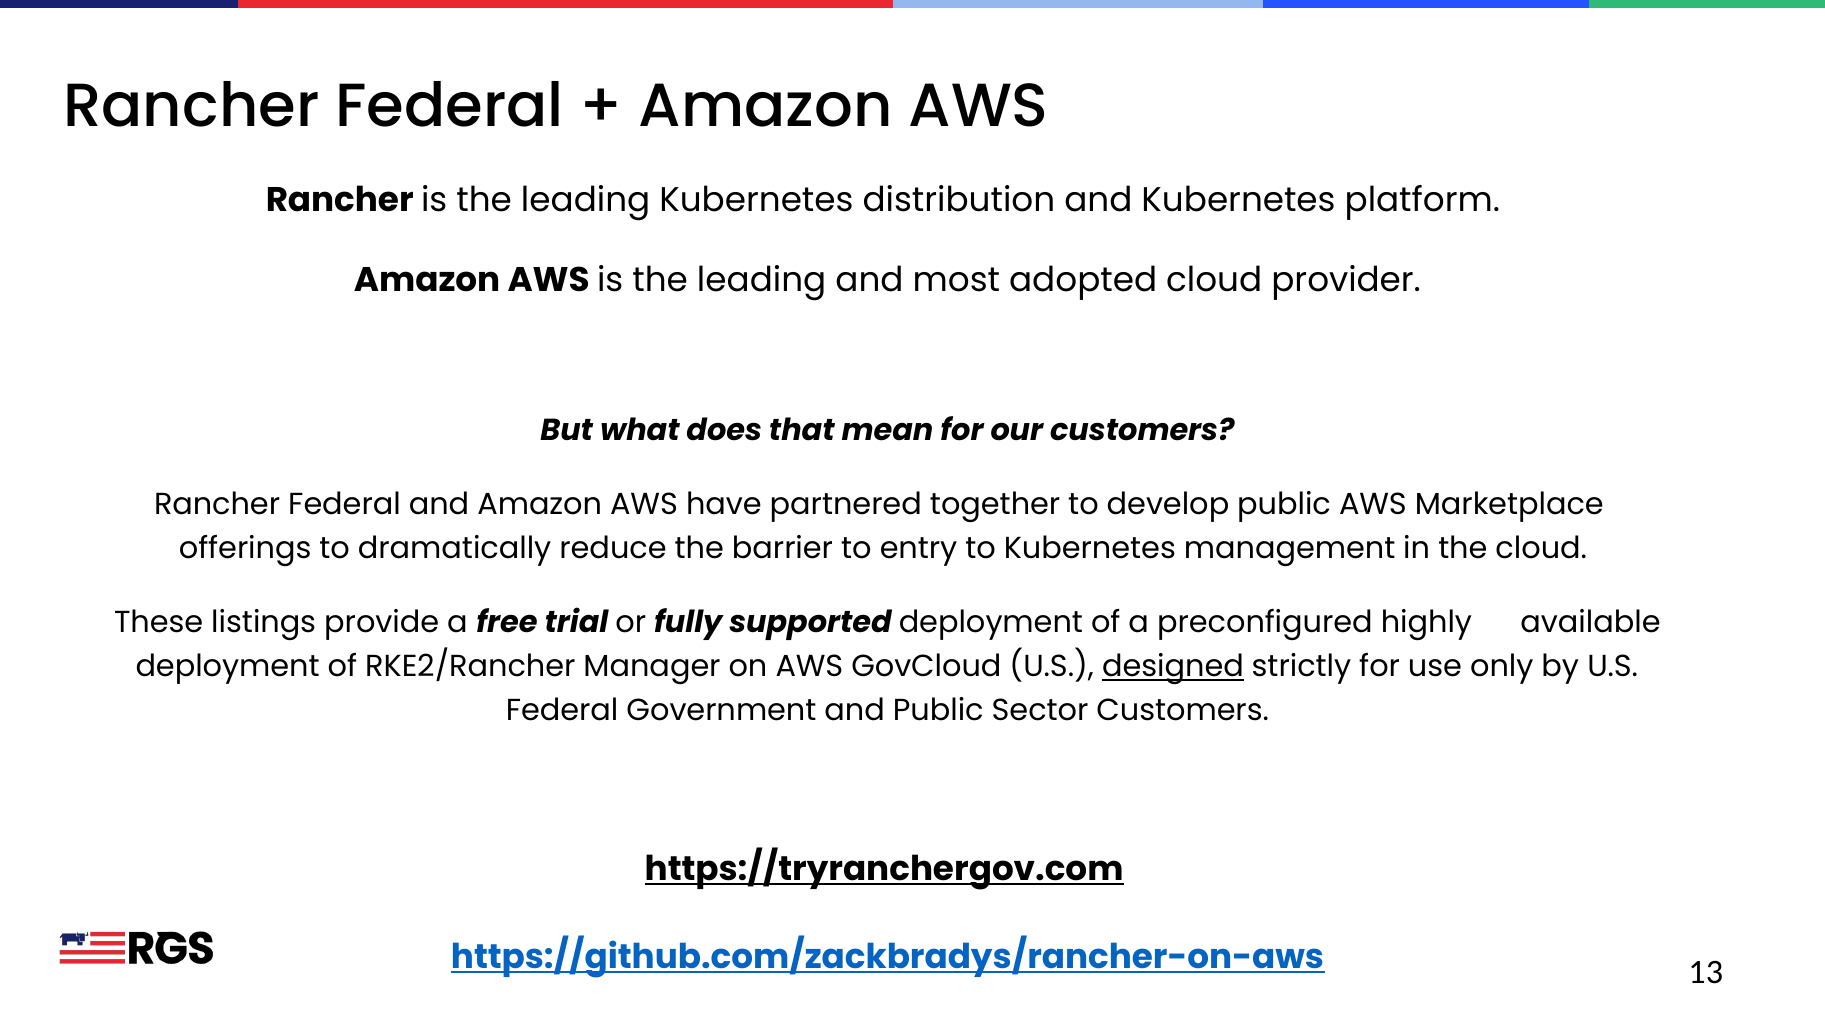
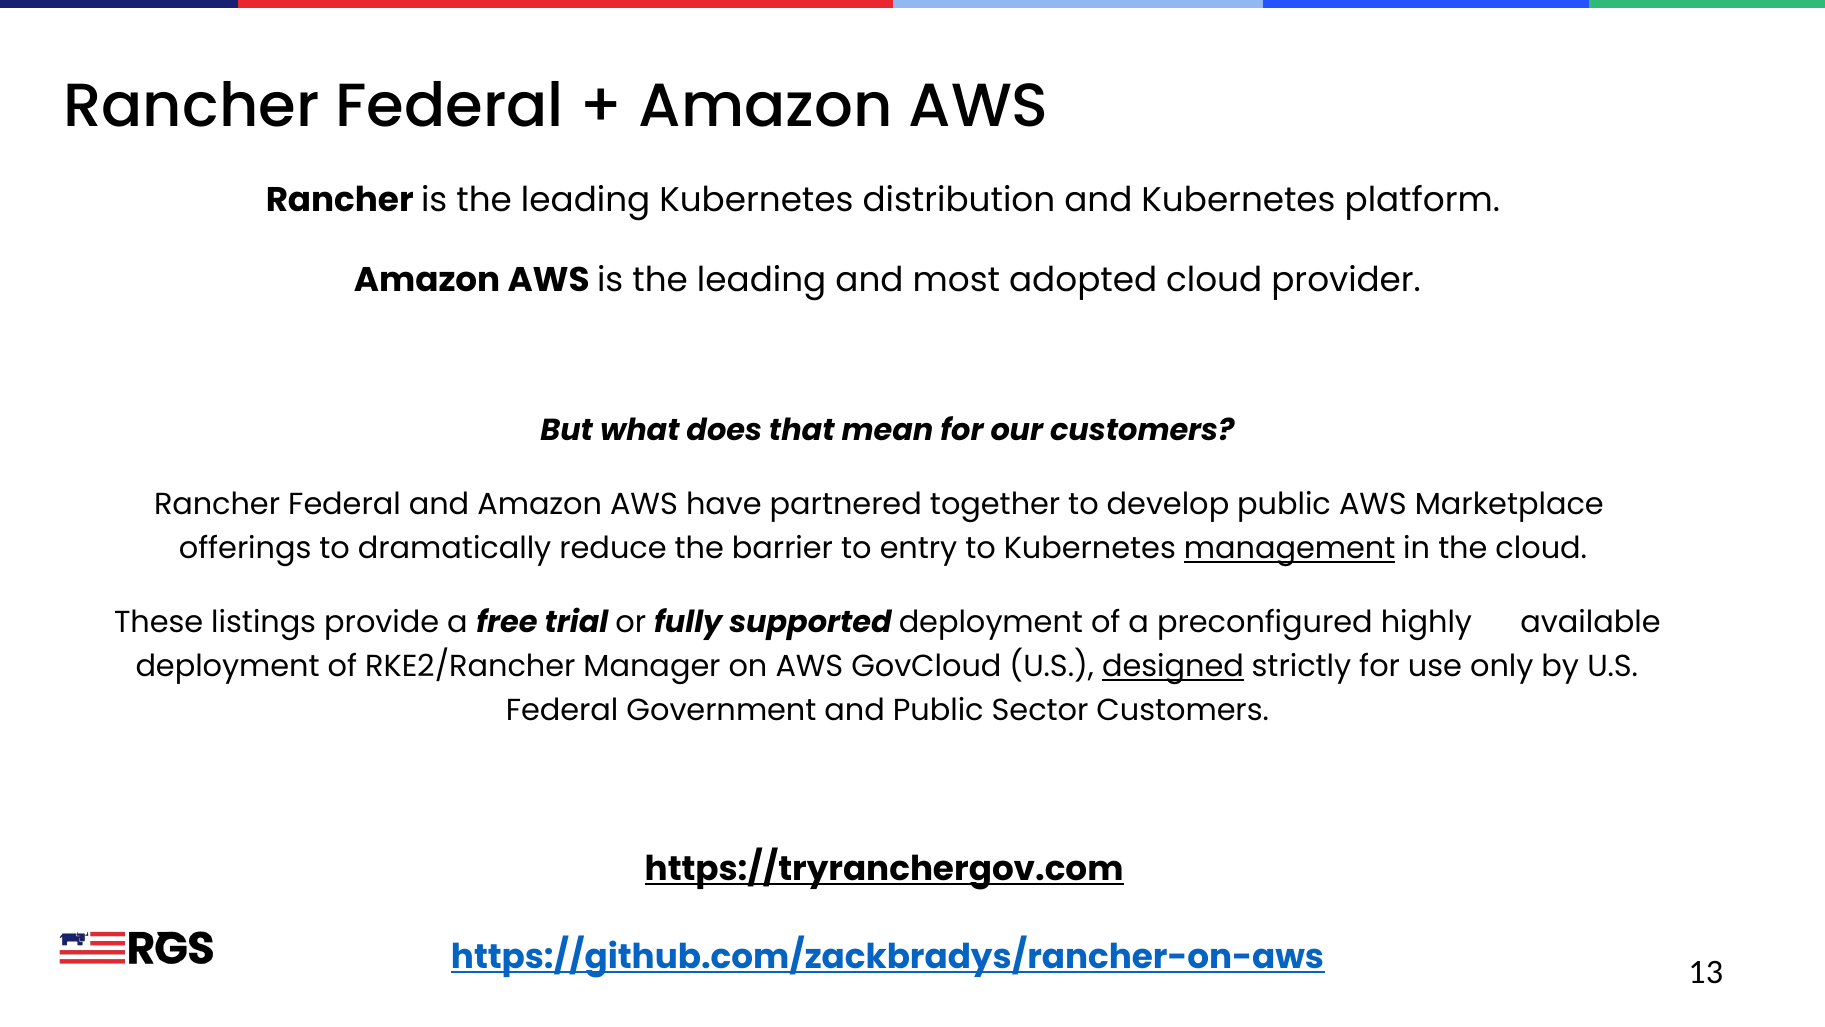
management underline: none -> present (1290, 548)
